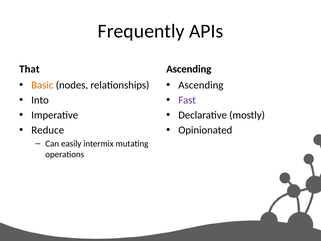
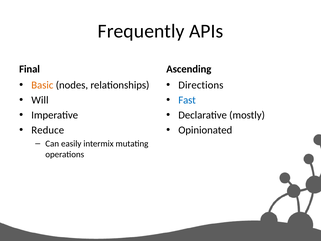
That: That -> Final (30, 69)
Ascending: Ascending -> Directions (201, 85)
Into: Into -> Will (40, 100)
Fast colour: purple -> blue (187, 100)
